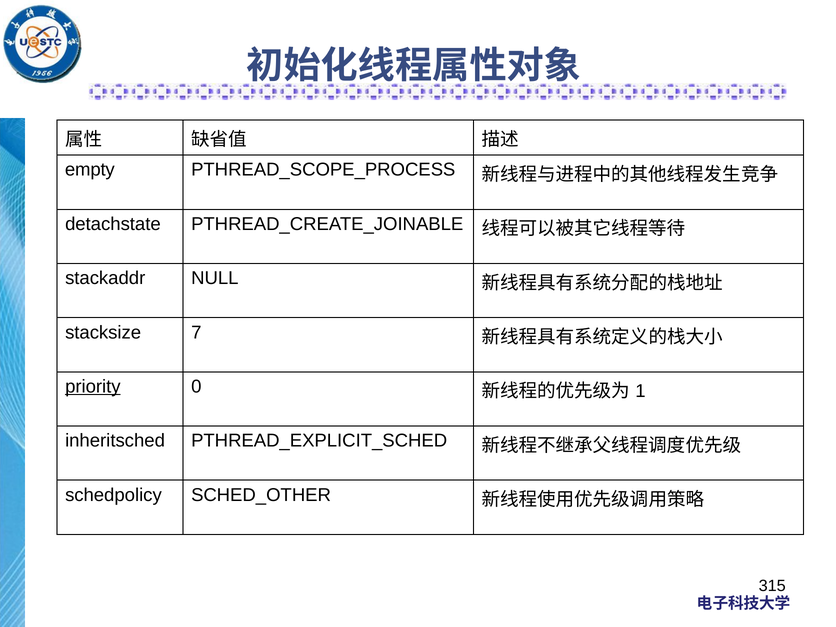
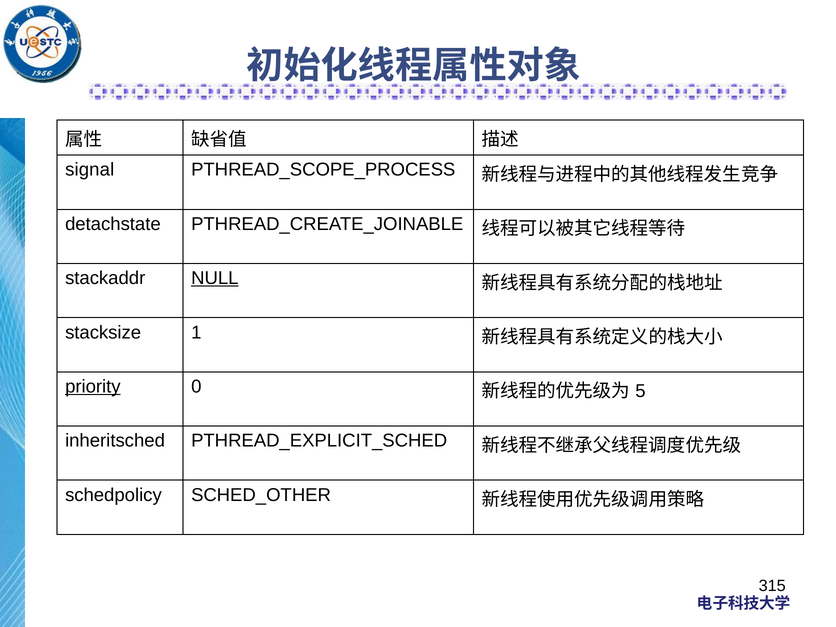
empty: empty -> signal (90, 170)
NULL underline: none -> present (215, 278)
7: 7 -> 1 (196, 332)
1: 1 -> 5 (640, 391)
